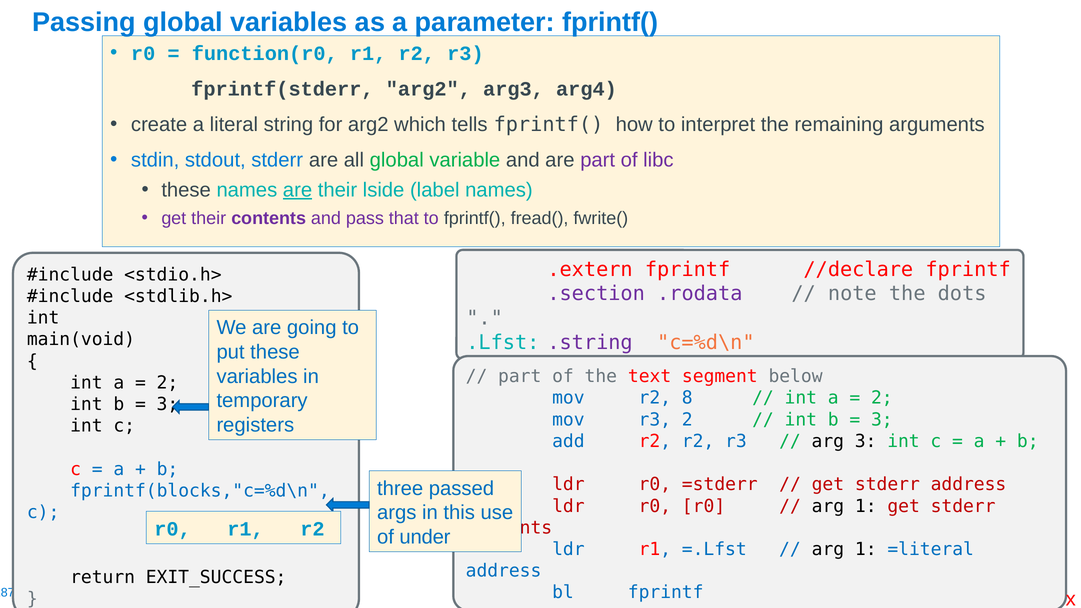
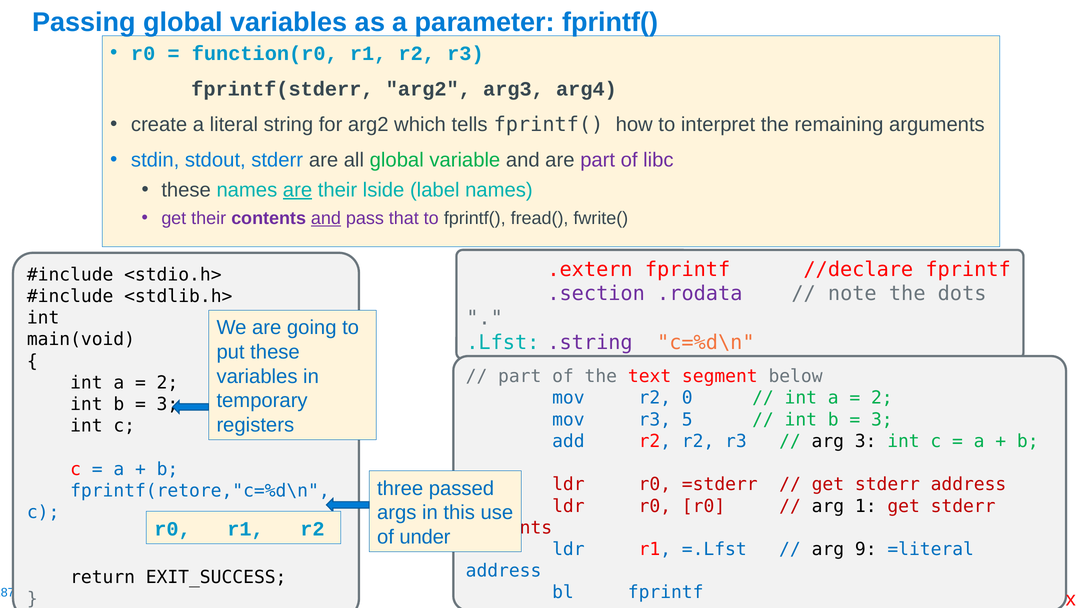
and underline: none -> present (326, 218)
8: 8 -> 0 (687, 398)
r3 2: 2 -> 5 (687, 420)
fprintf(blocks,"c=%d\n: fprintf(blocks,"c=%d\n -> fprintf(retore,"c=%d\n (200, 491)
1: 1 -> 9 (866, 549)
